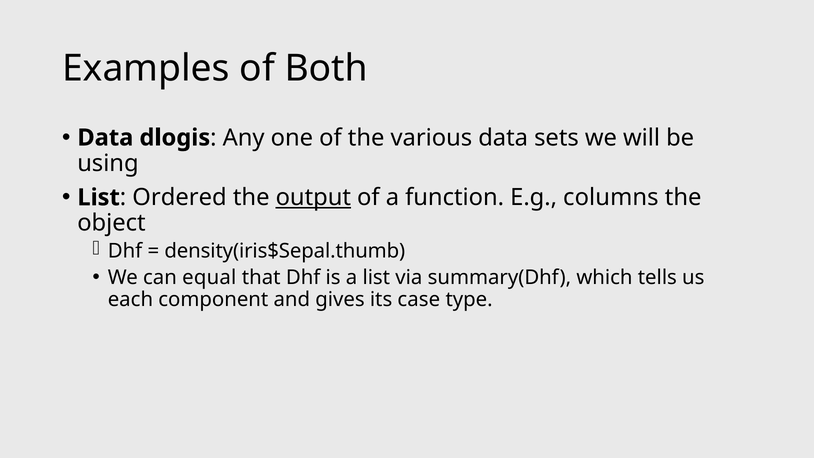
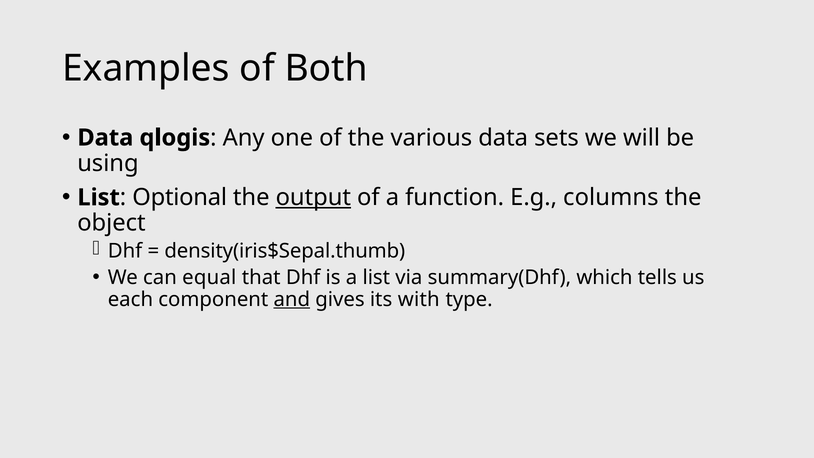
dlogis: dlogis -> qlogis (175, 138)
Ordered: Ordered -> Optional (180, 197)
and underline: none -> present (292, 299)
case: case -> with (419, 299)
